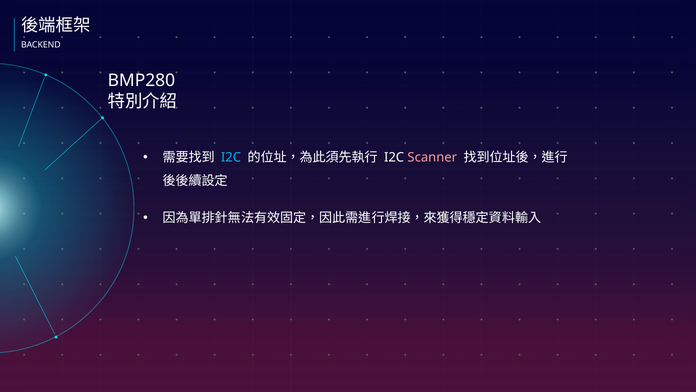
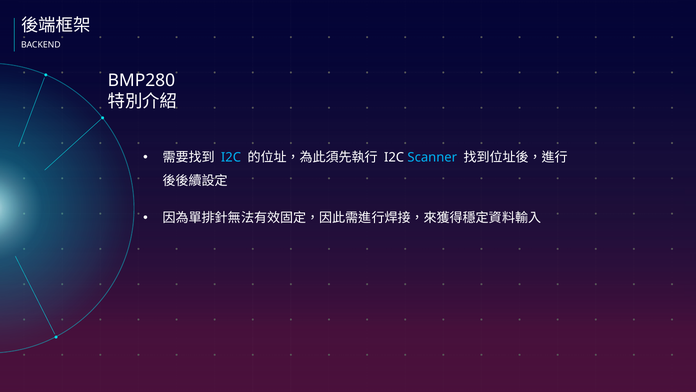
Scanner colour: pink -> light blue (432, 157)
